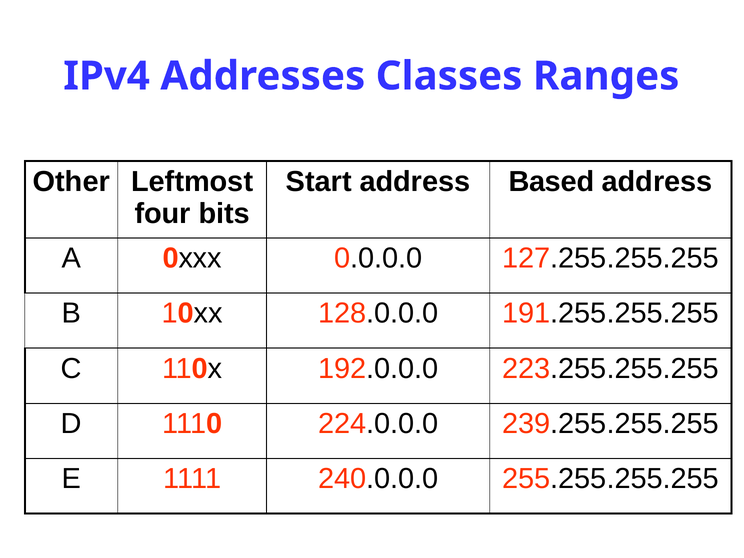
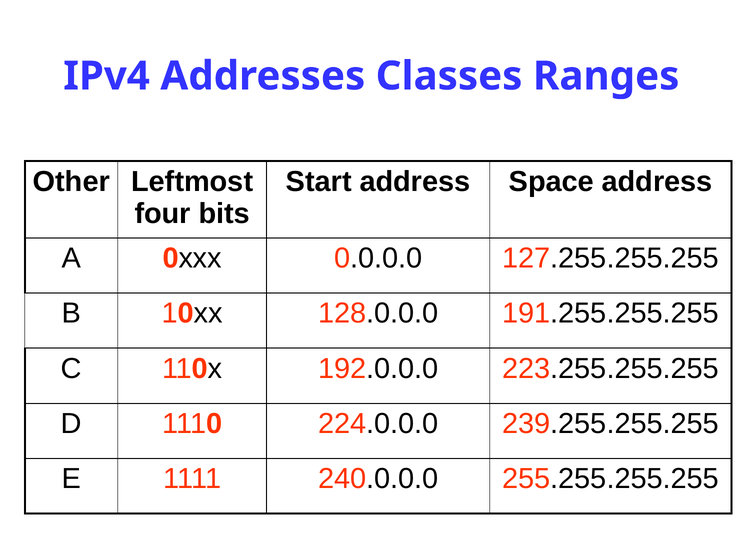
Based: Based -> Space (551, 181)
